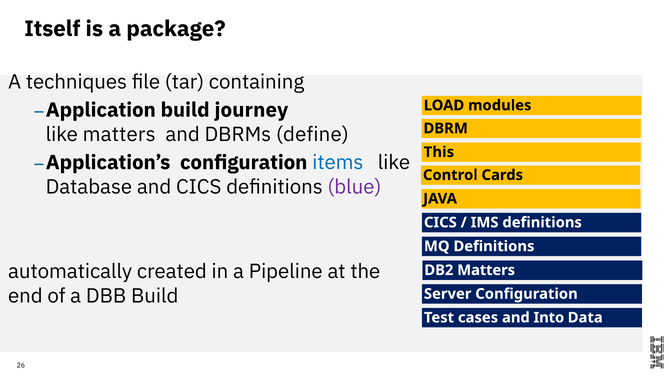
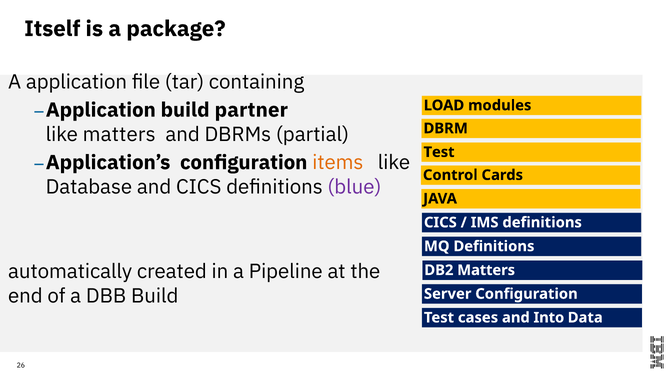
techniques: techniques -> application (76, 82)
journey: journey -> partner (251, 110)
define: define -> partial (313, 135)
This: This -> Test (439, 152)
items colour: blue -> orange (338, 163)
